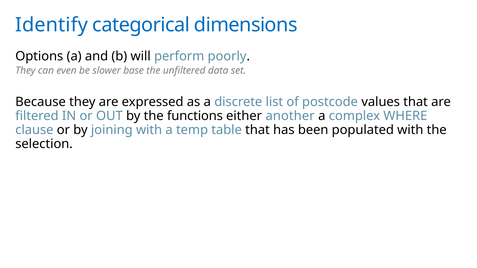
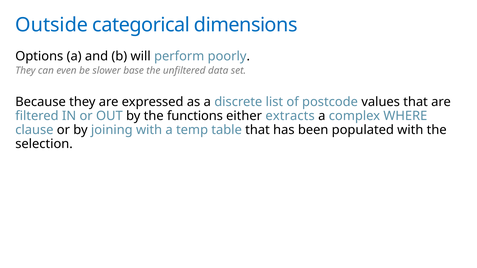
Identify: Identify -> Outside (52, 25)
another: another -> extracts (290, 116)
